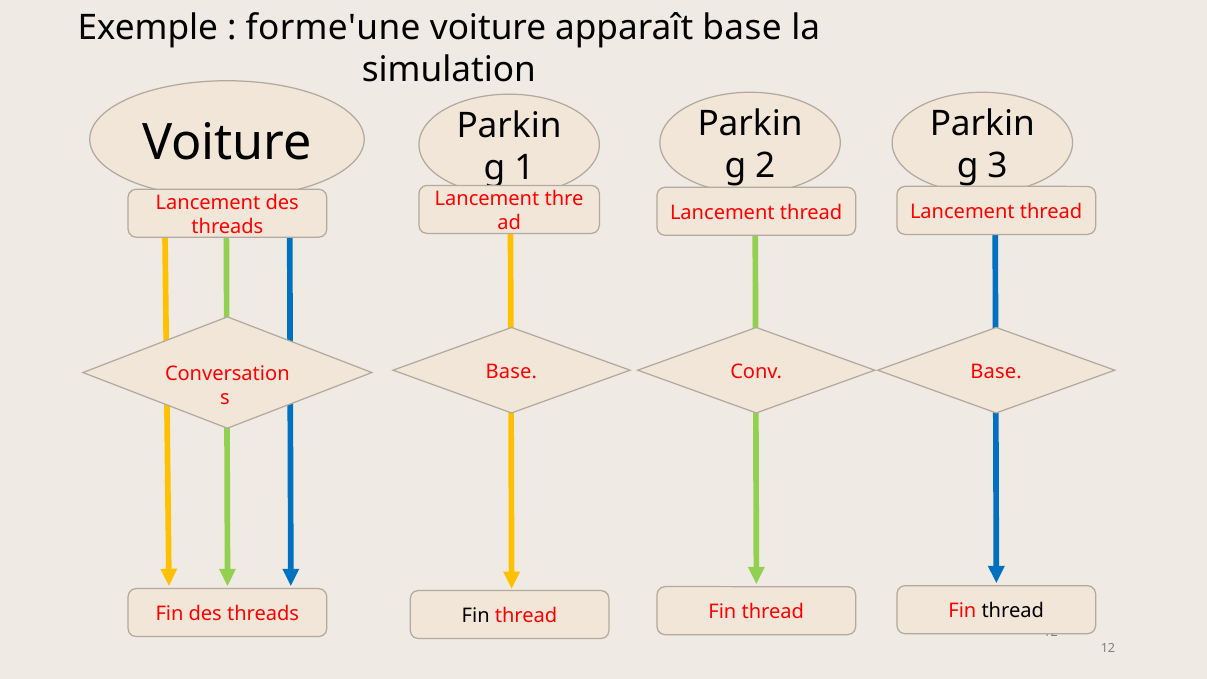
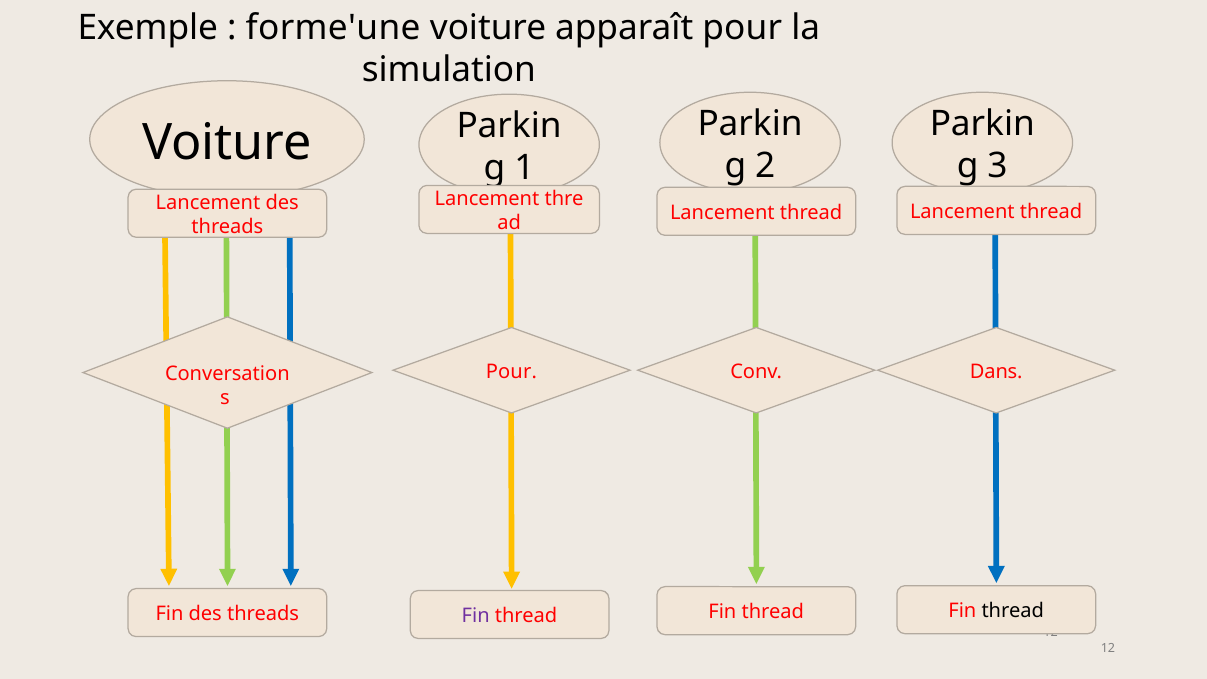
apparaît base: base -> pour (742, 28)
Base: Base -> Pour (511, 372)
Conv Base: Base -> Dans (996, 372)
Fin colour: black -> purple (476, 616)
